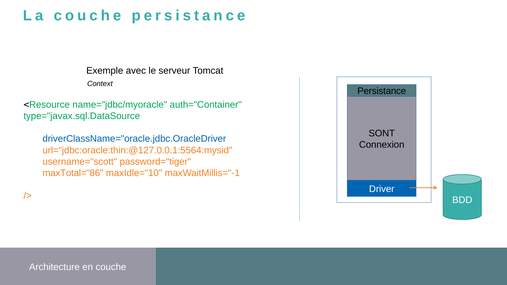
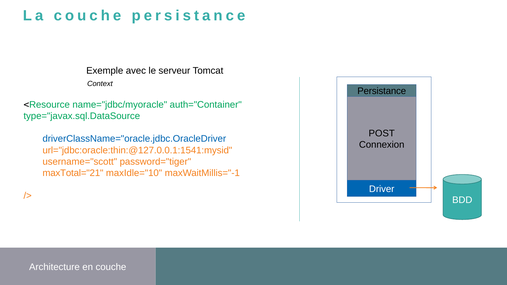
SONT: SONT -> POST (382, 133)
url="jdbc:oracle:thin:@127.0.0.1:5564:mysid: url="jdbc:oracle:thin:@127.0.0.1:5564:mysid -> url="jdbc:oracle:thin:@127.0.0.1:1541:mysid (137, 150)
maxTotal="86: maxTotal="86 -> maxTotal="21 (73, 173)
